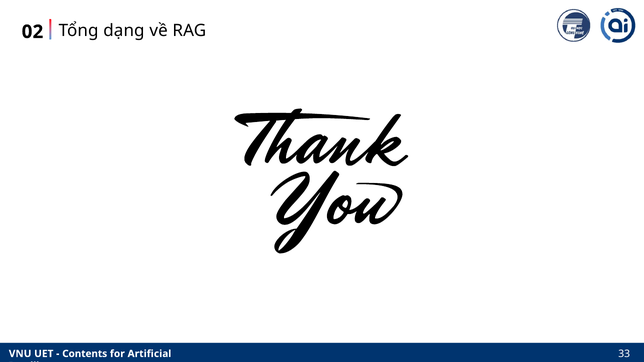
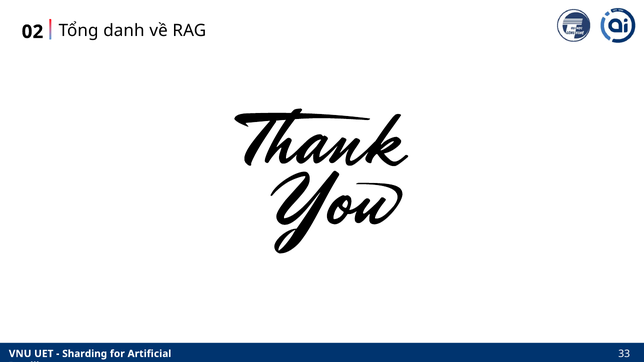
dạng: dạng -> danh (124, 30)
Contents: Contents -> Sharding (85, 354)
